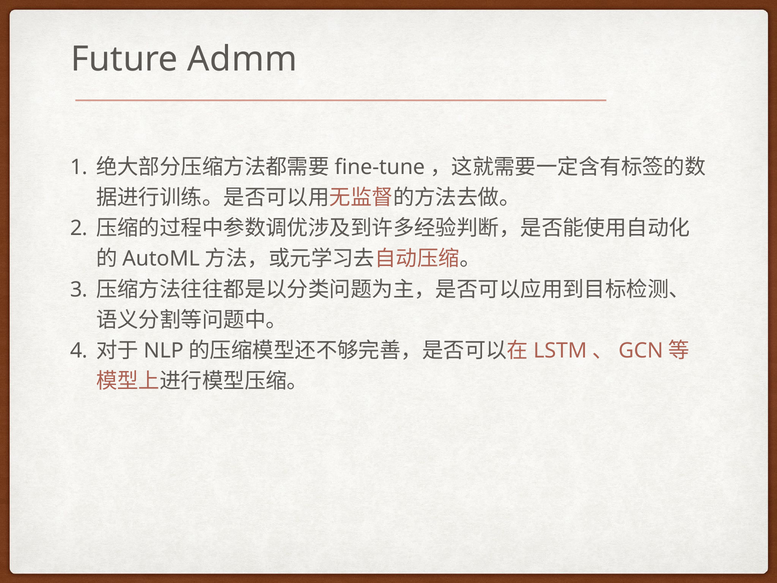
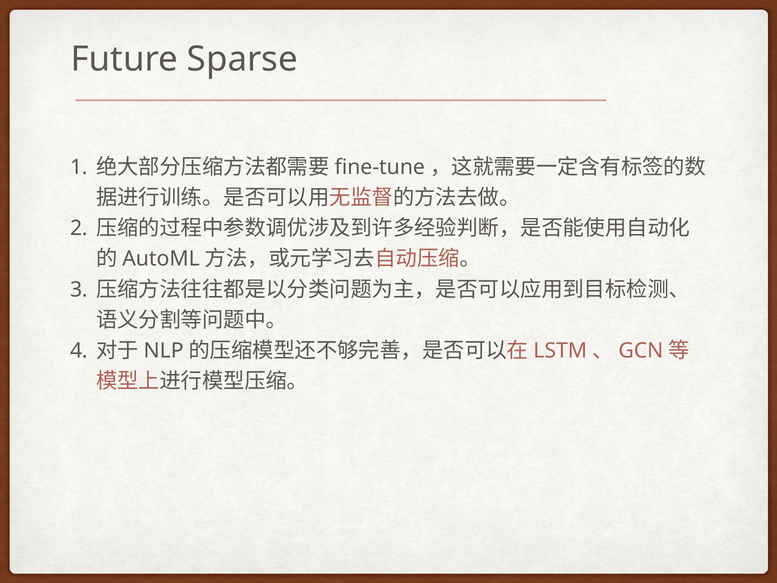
Admm: Admm -> Sparse (242, 59)
